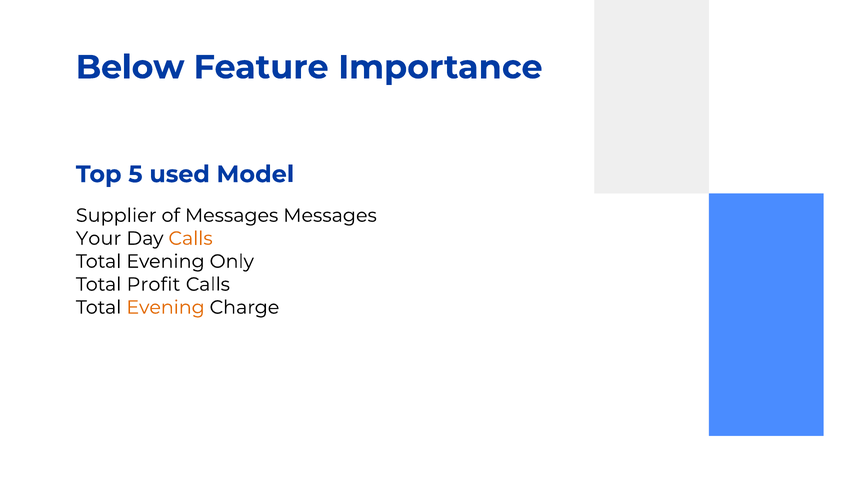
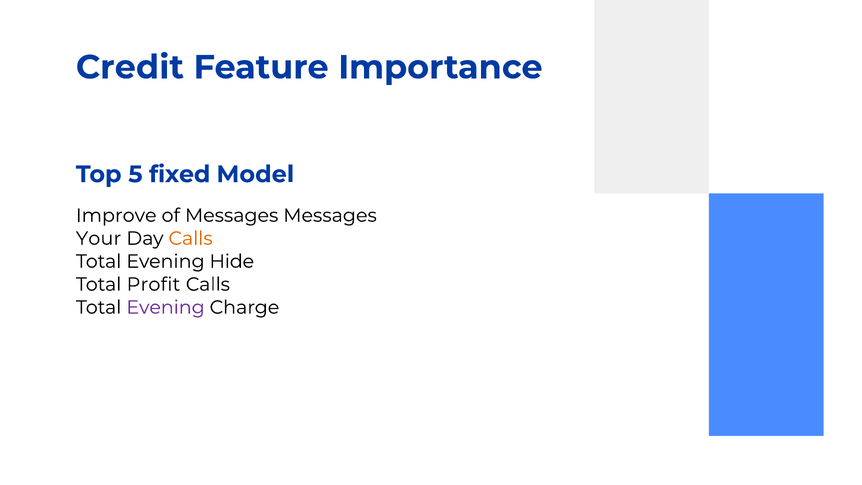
Below: Below -> Credit (130, 67)
used: used -> fixed (180, 174)
Supplier: Supplier -> Improve (116, 215)
Only: Only -> Hide (232, 261)
Evening colour: orange -> purple (166, 307)
